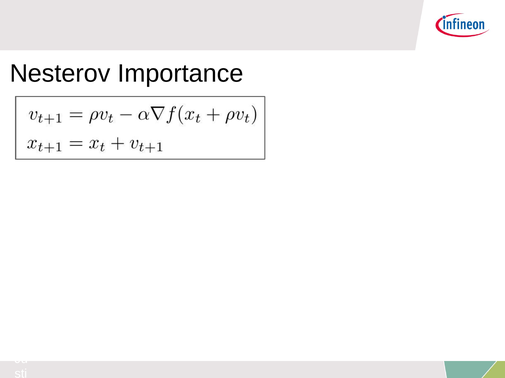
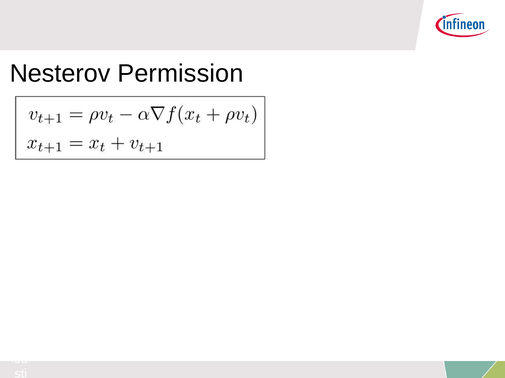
Importance: Importance -> Permission (180, 74)
